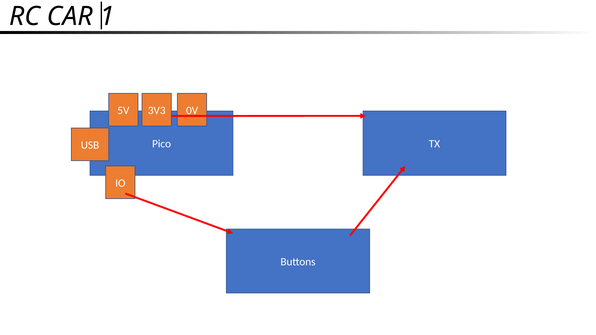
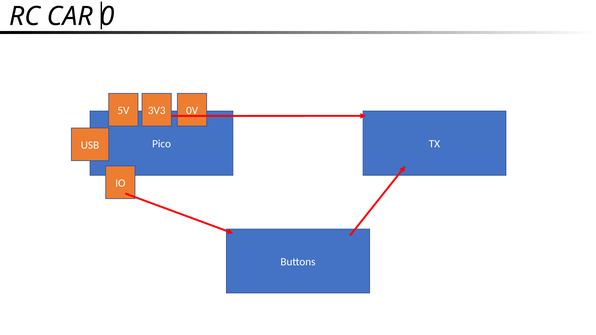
1: 1 -> 0 (107, 16)
